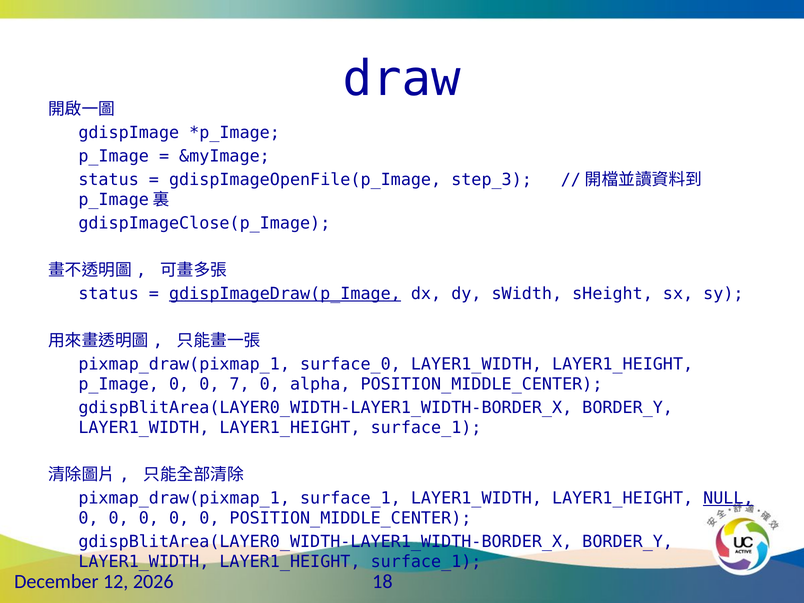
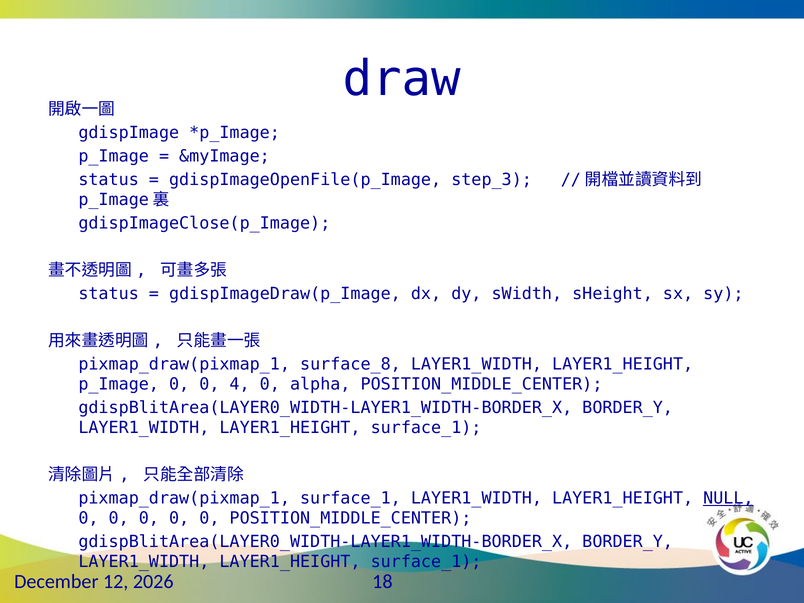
gdispImageDraw(p_Image underline: present -> none (285, 294)
surface_0: surface_0 -> surface_8 (350, 364)
7: 7 -> 4 (240, 384)
